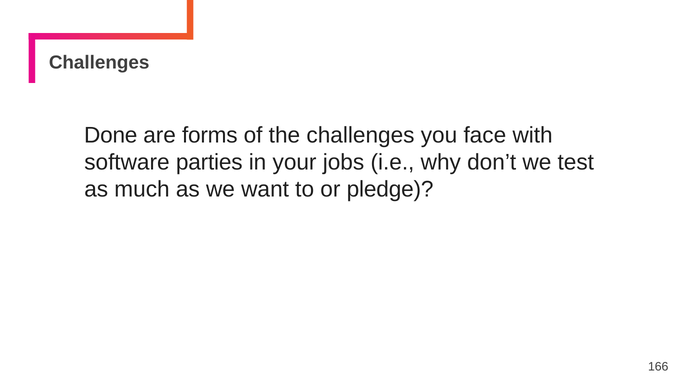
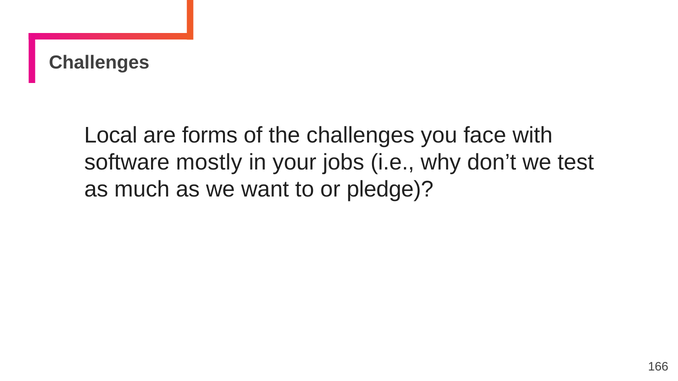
Done: Done -> Local (111, 135)
parties: parties -> mostly (209, 163)
